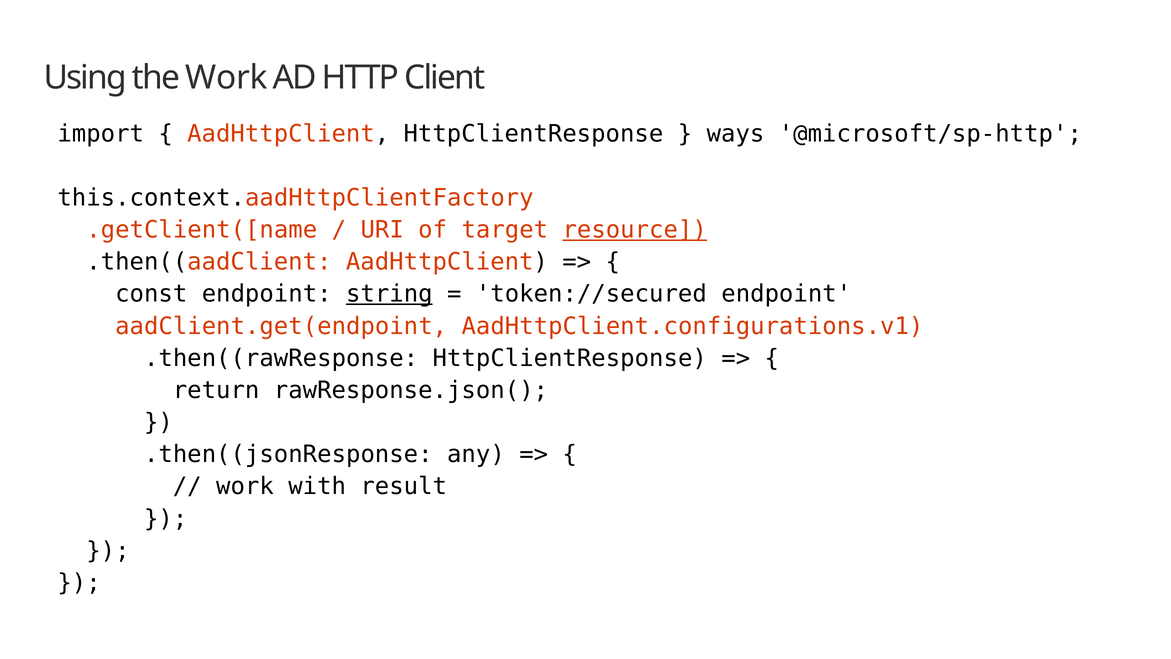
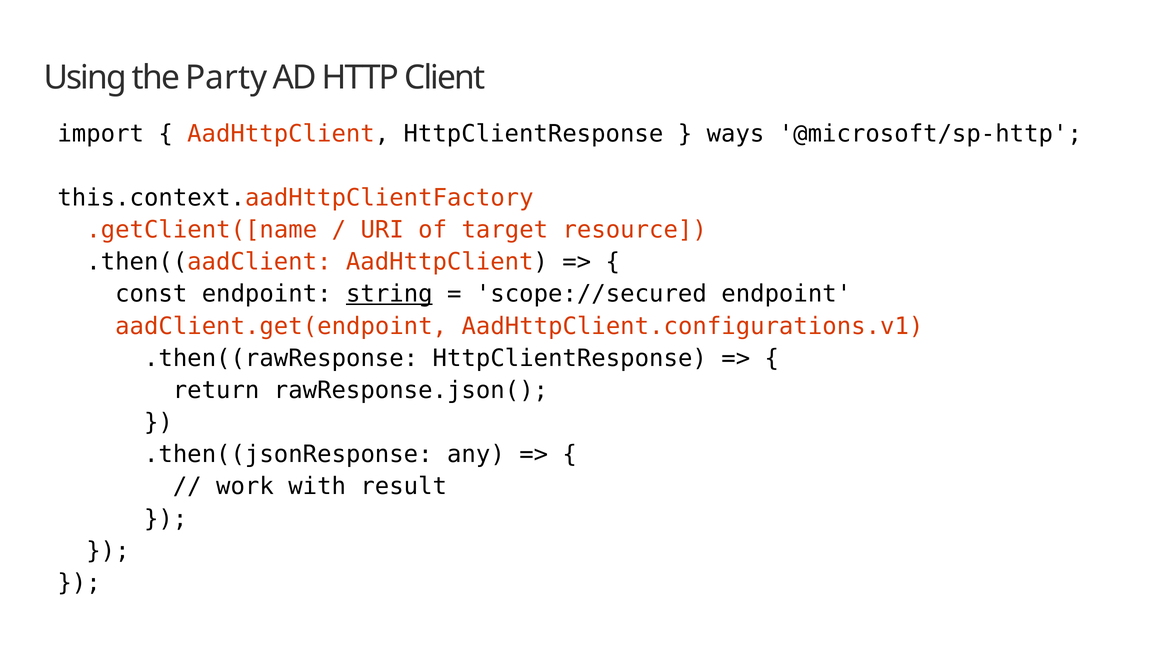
the Work: Work -> Party (226, 78)
resource underline: present -> none (635, 230)
token://secured: token://secured -> scope://secured (591, 294)
